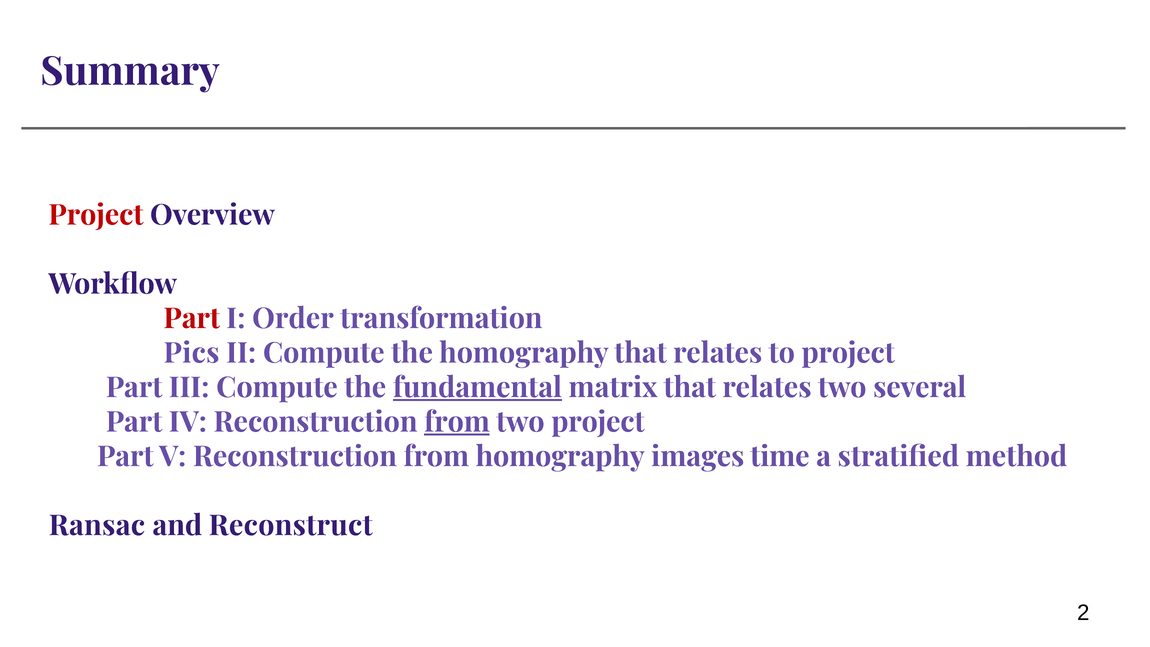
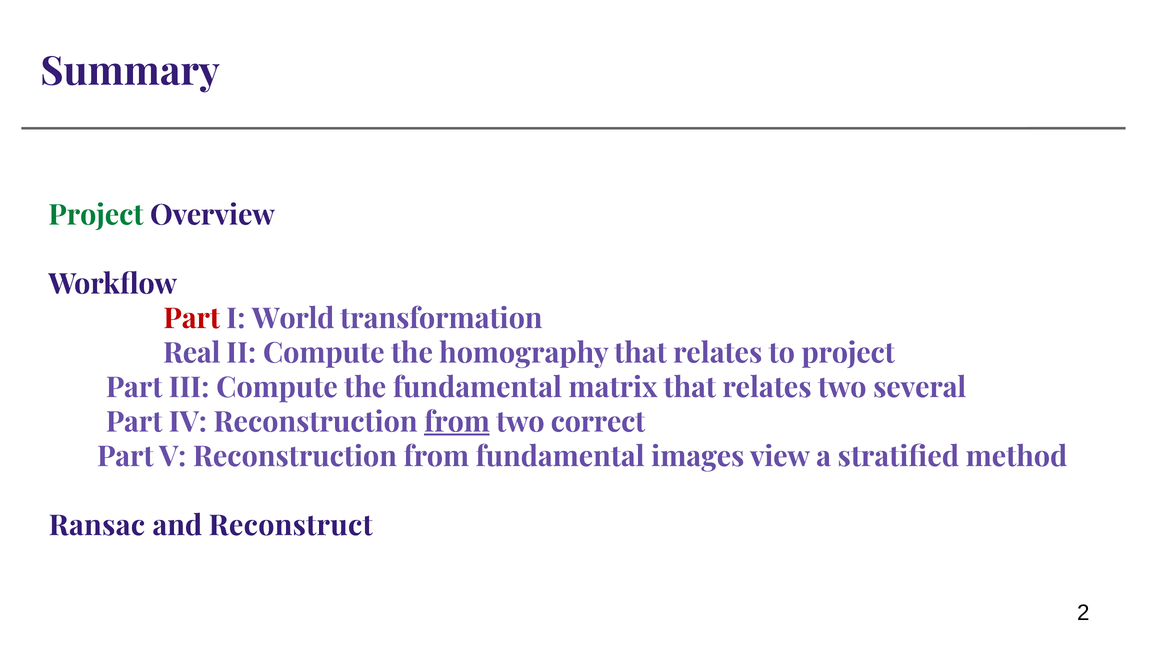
Project colour: red -> green (96, 215)
Order: Order -> World (293, 319)
Pics: Pics -> Real (192, 353)
fundamental underline: present -> none (477, 388)
two project: project -> correct (598, 422)
from homography: homography -> fundamental (560, 457)
time: time -> view (780, 457)
